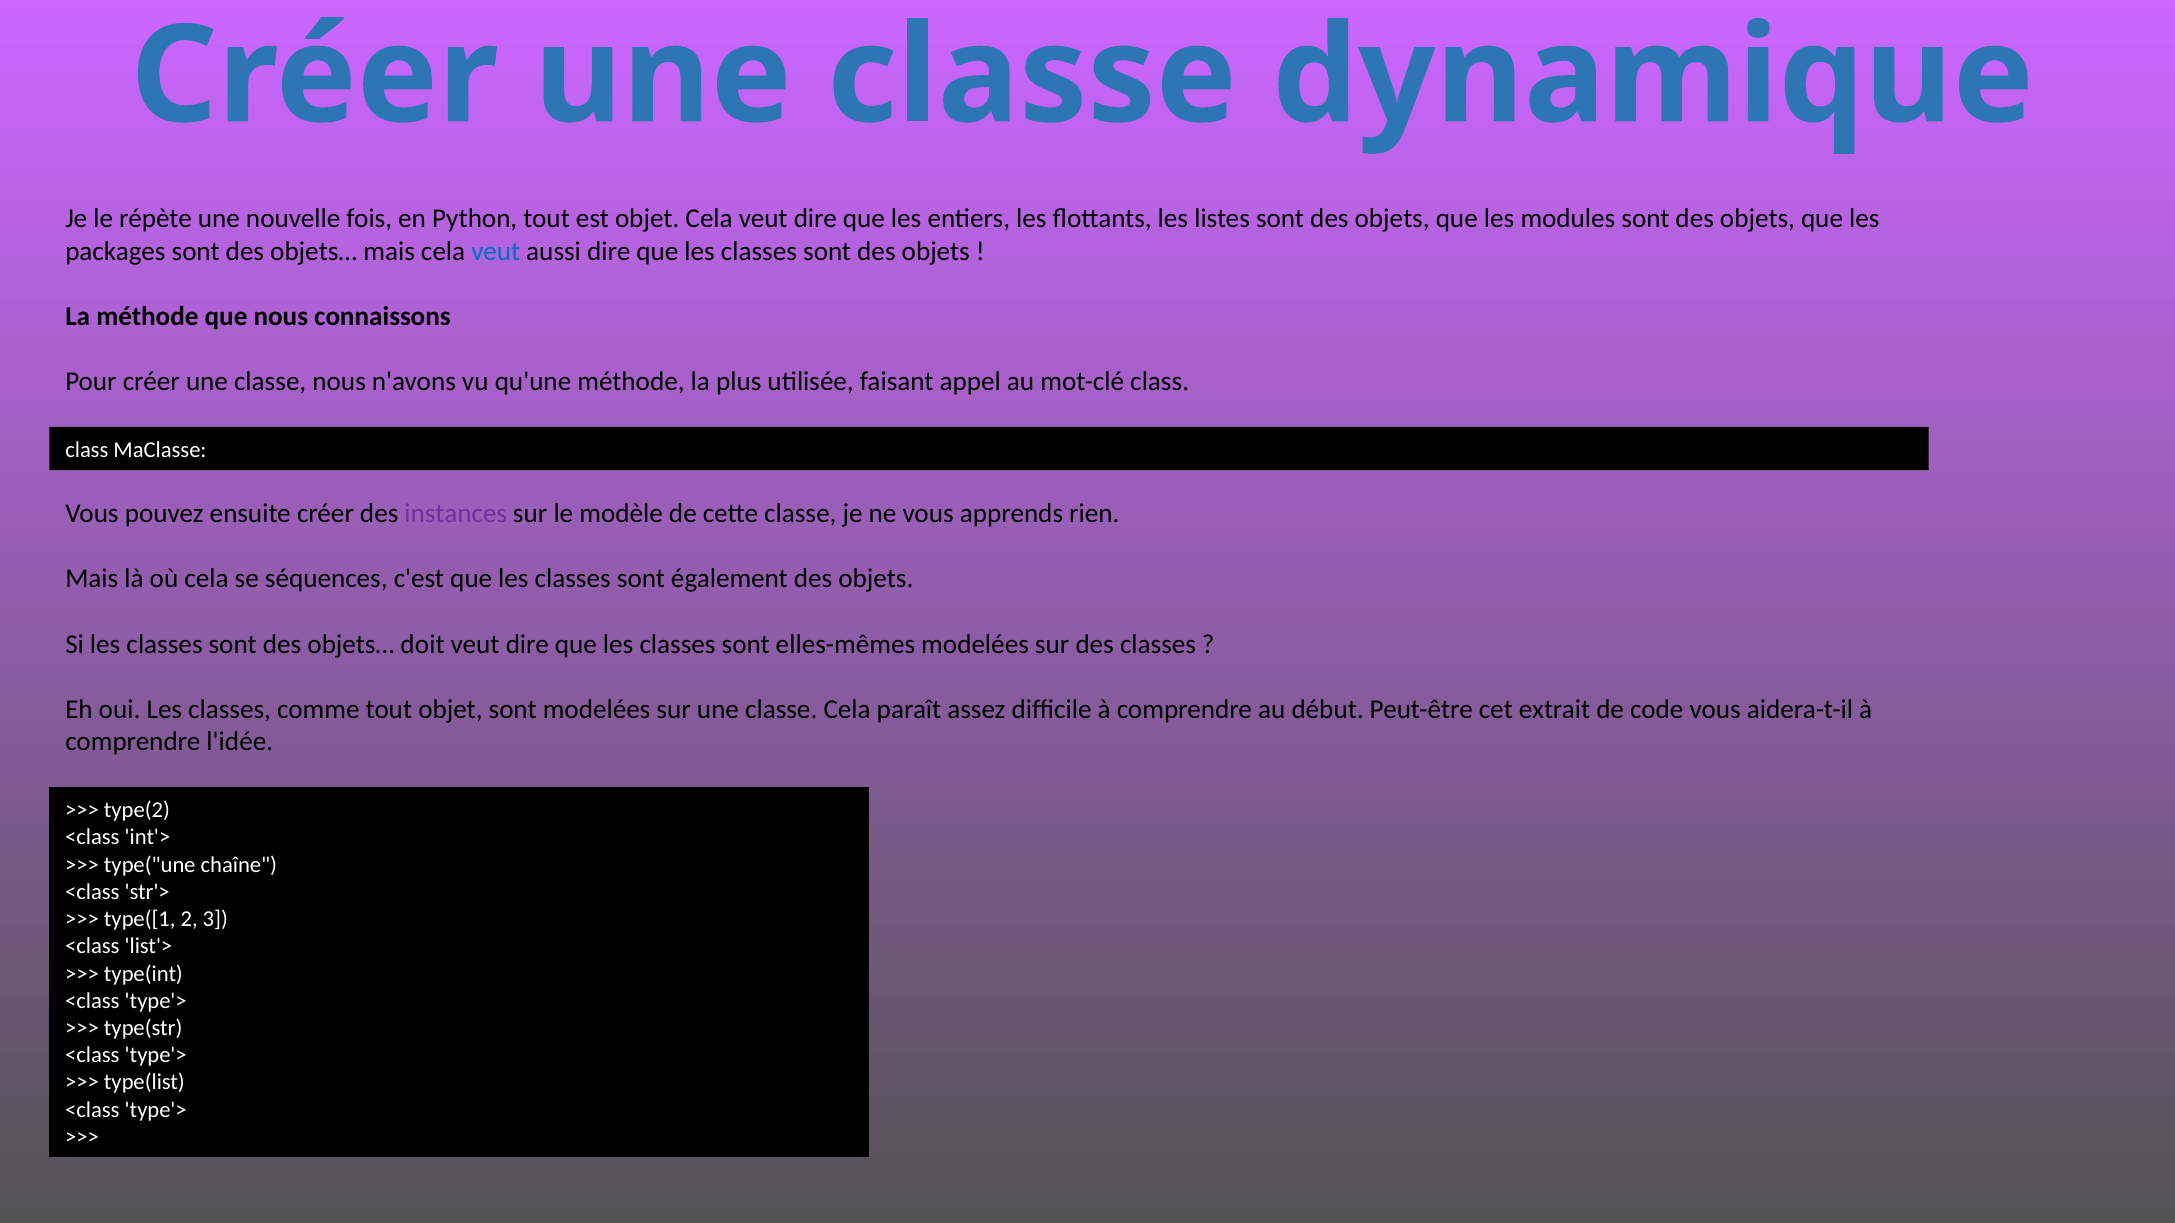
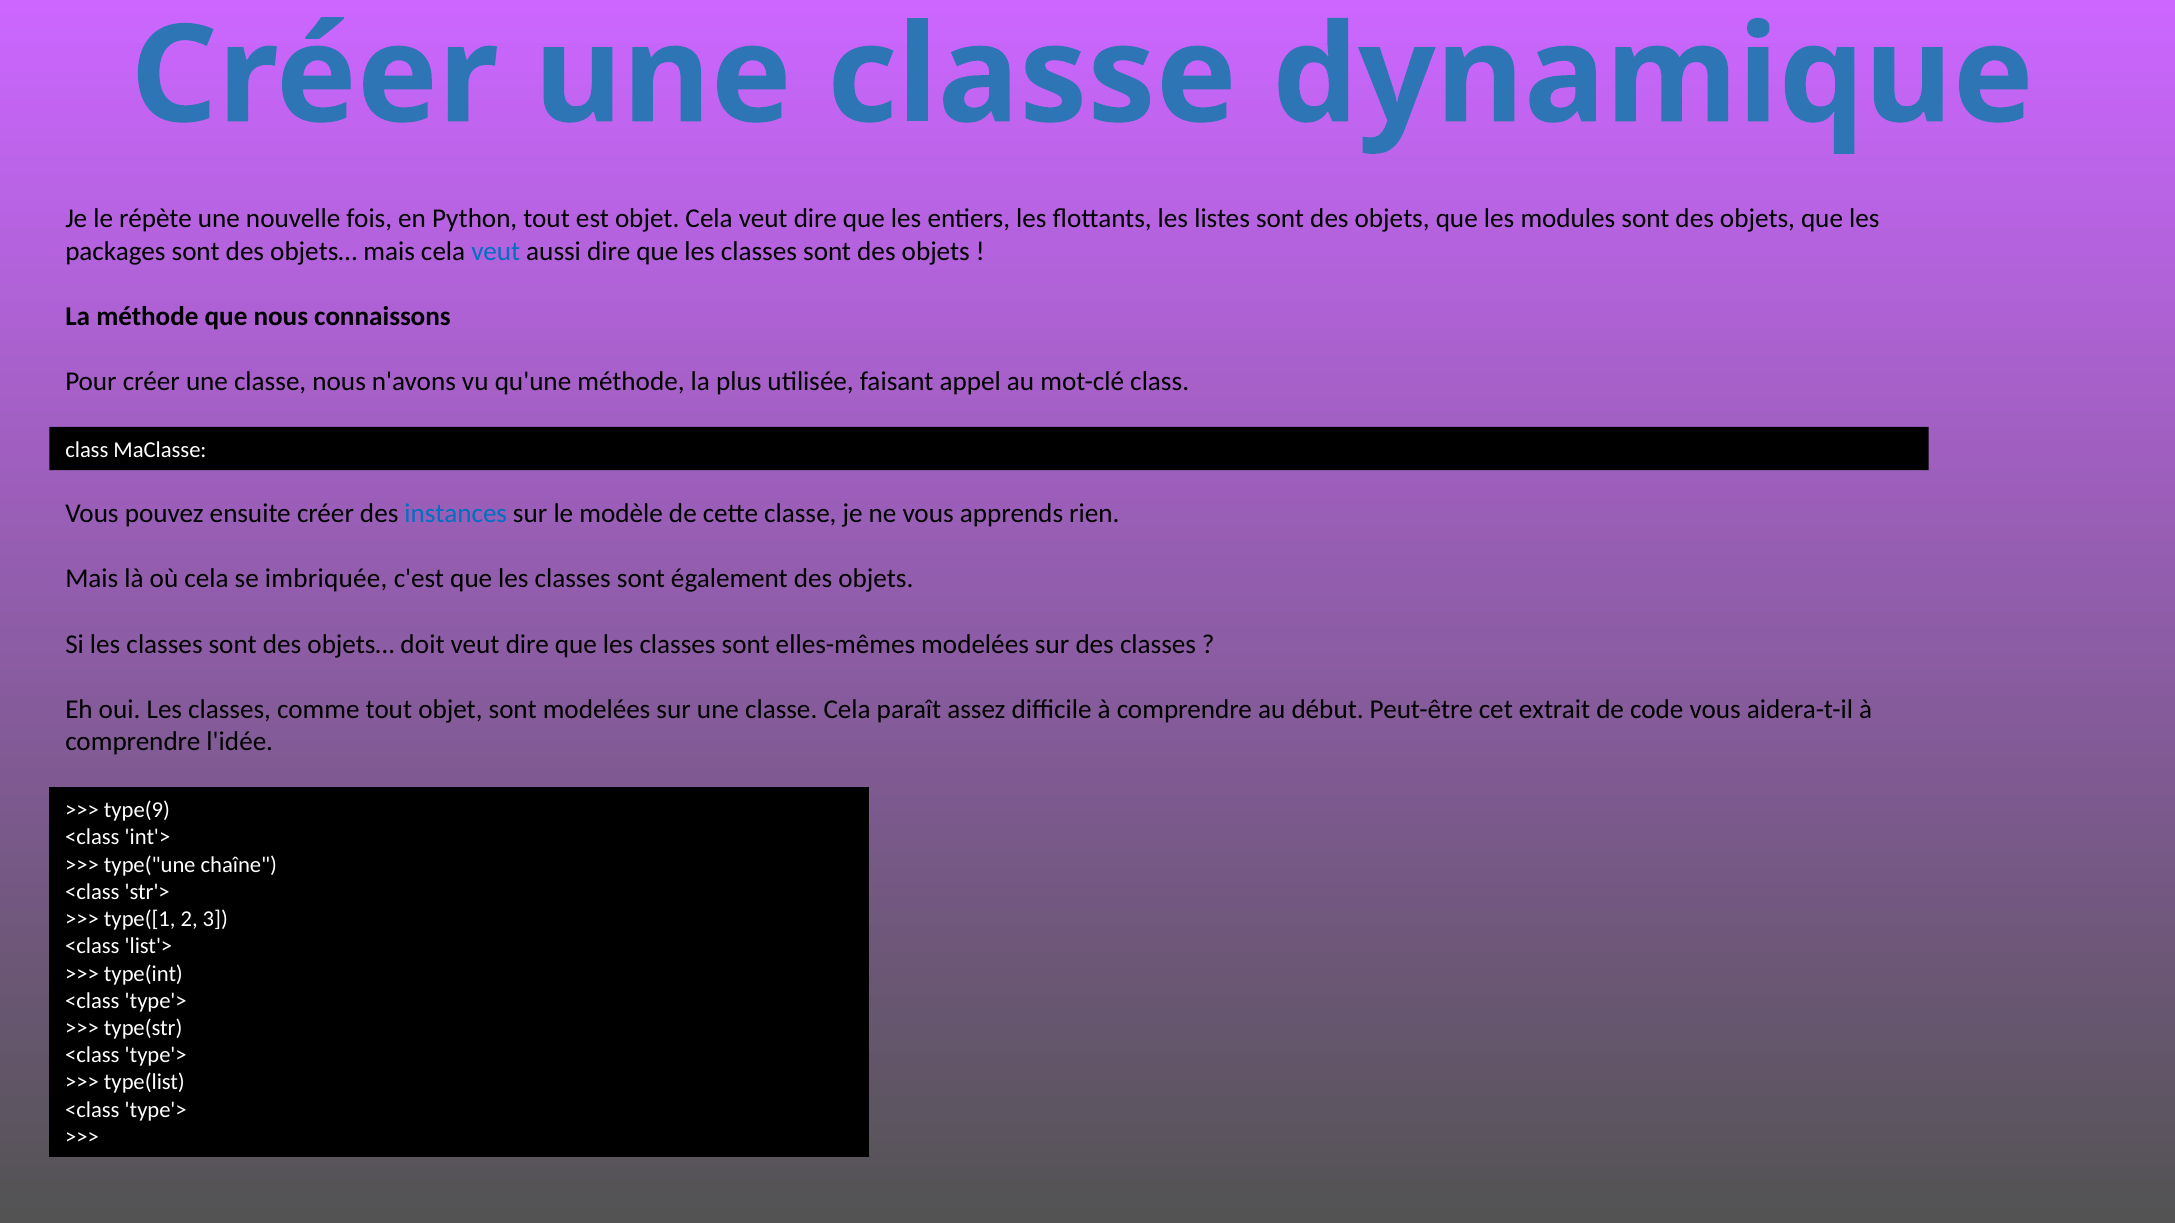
instances colour: purple -> blue (456, 514)
séquences: séquences -> imbriquée (326, 579)
type(2: type(2 -> type(9 (137, 811)
